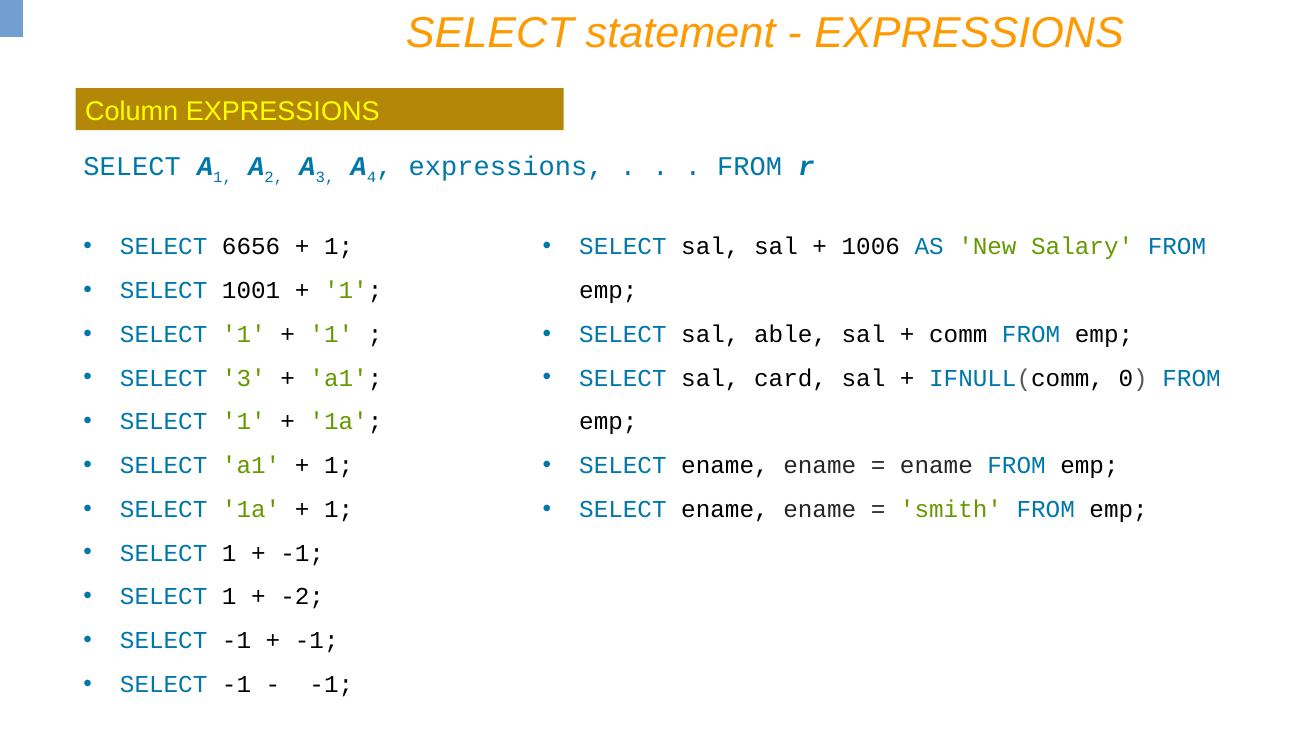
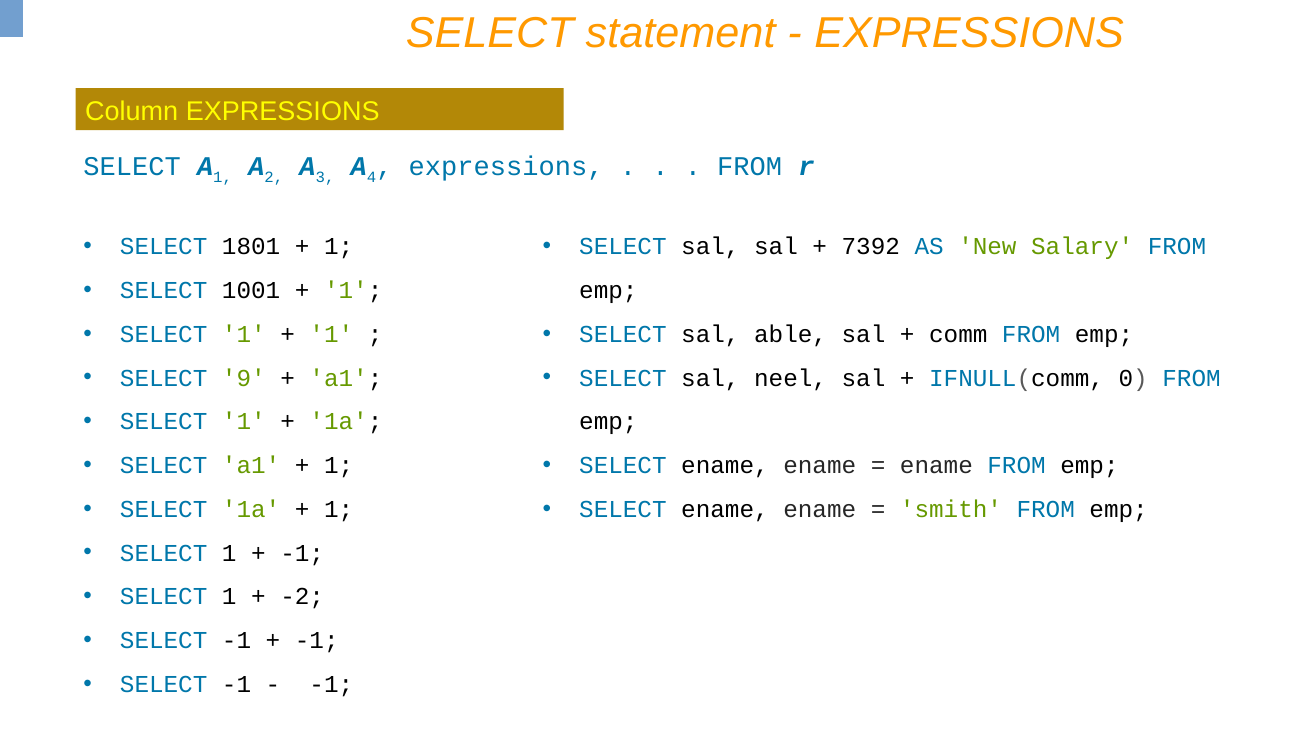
6656: 6656 -> 1801 (251, 247)
1006: 1006 -> 7392 (871, 247)
SELECT 3: 3 -> 9 (244, 378)
card: card -> neel (791, 378)
